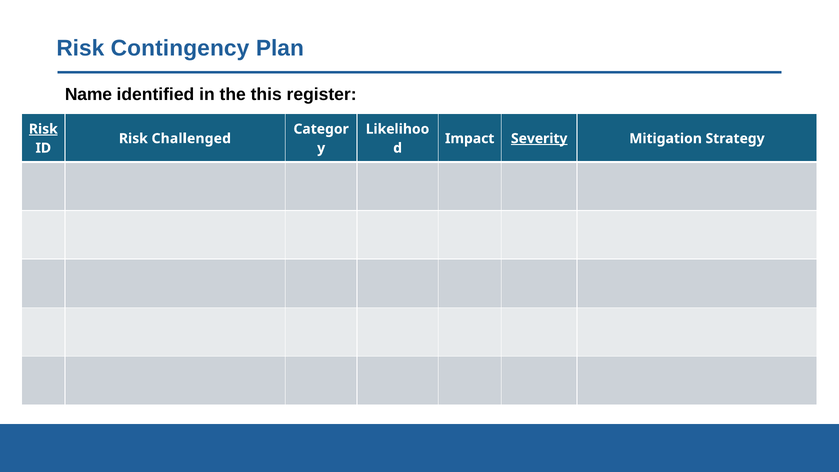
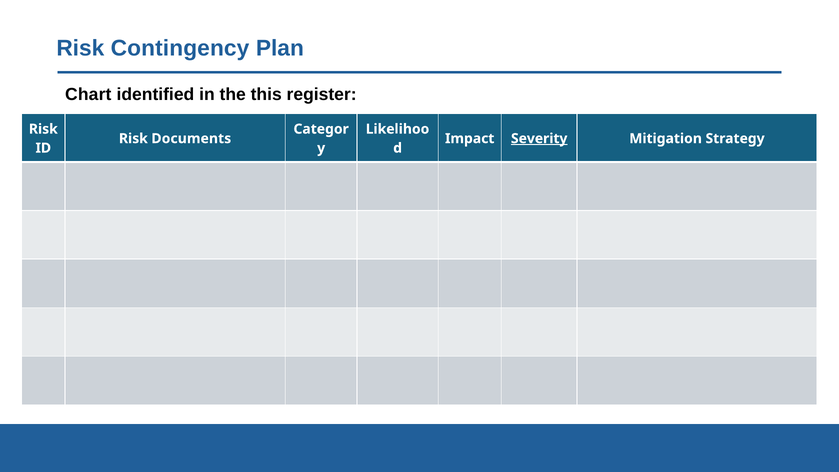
Name: Name -> Chart (88, 94)
Risk underline: present -> none (43, 129)
Challenged: Challenged -> Documents (191, 139)
